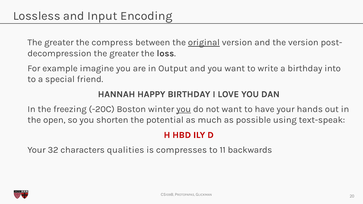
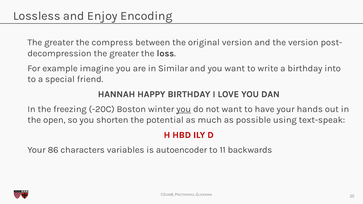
Input: Input -> Enjoy (102, 16)
original underline: present -> none (204, 42)
Output: Output -> Similar (173, 68)
32: 32 -> 86 (53, 150)
qualities: qualities -> variables (126, 150)
compresses: compresses -> autoencoder (182, 150)
